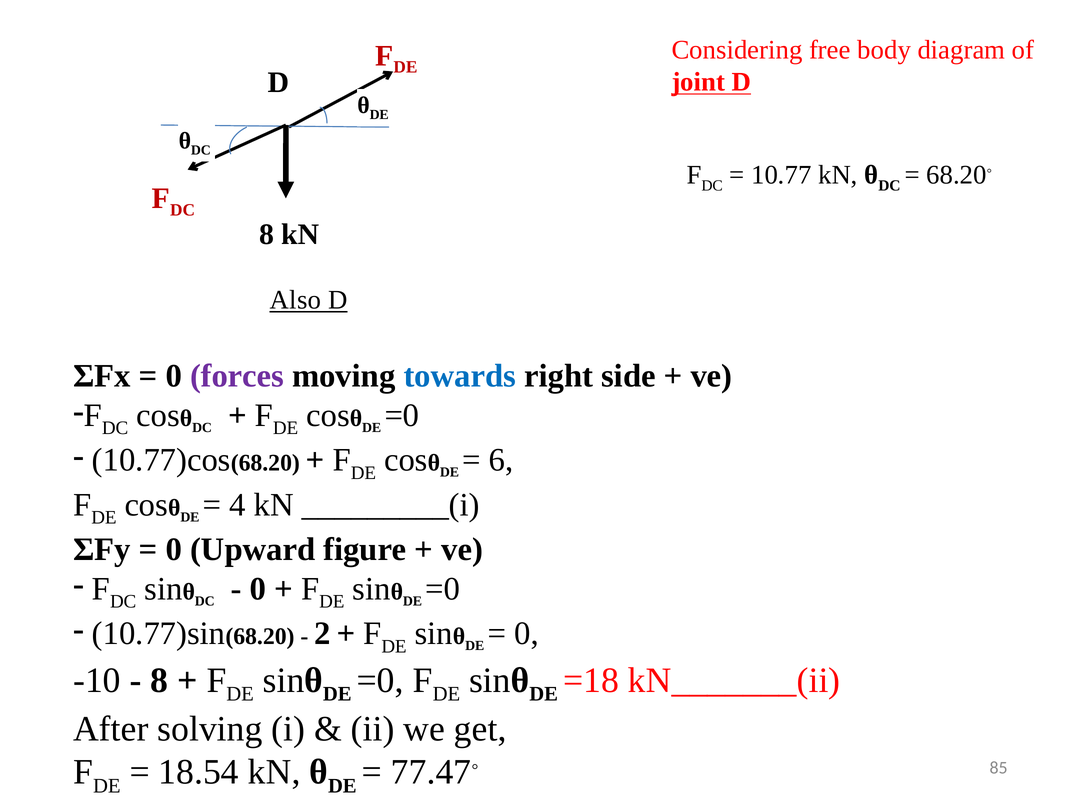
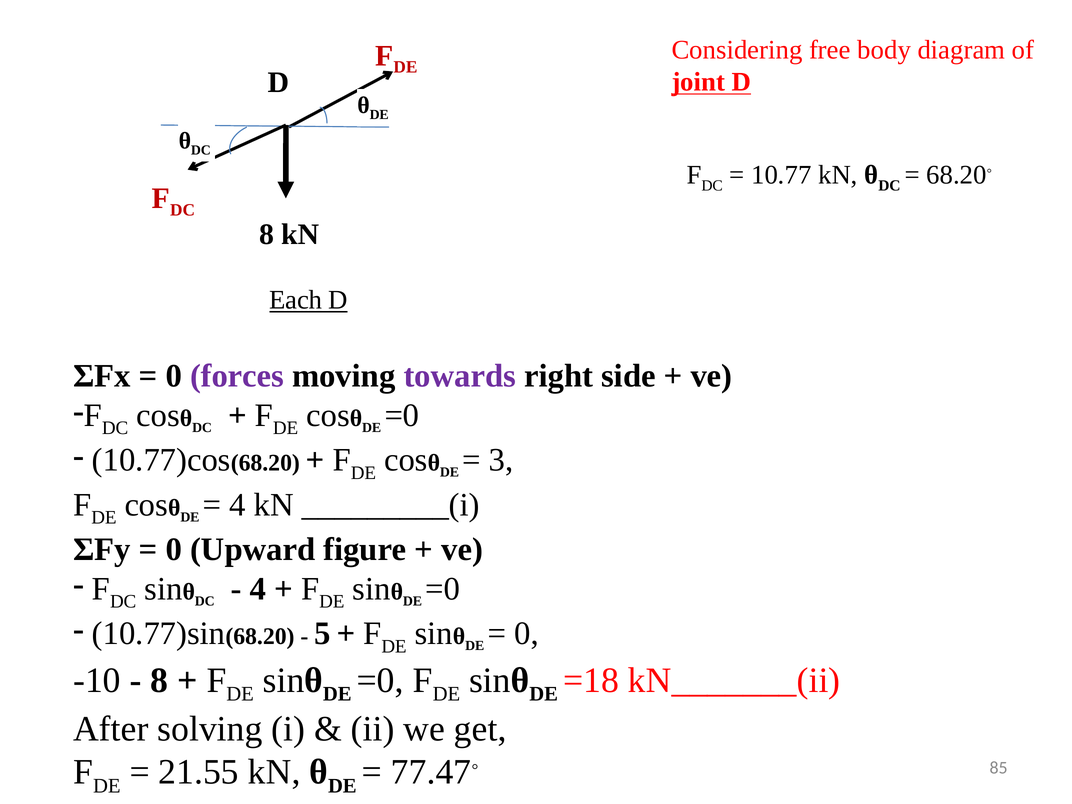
Also: Also -> Each (296, 300)
towards colour: blue -> purple (460, 376)
6: 6 -> 3 (501, 460)
0: 0 -> 4 (258, 589)
2: 2 -> 5 (323, 634)
18.54: 18.54 -> 21.55 (199, 772)
